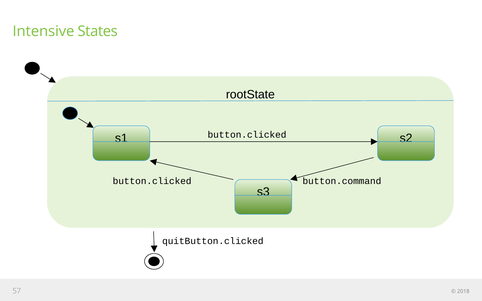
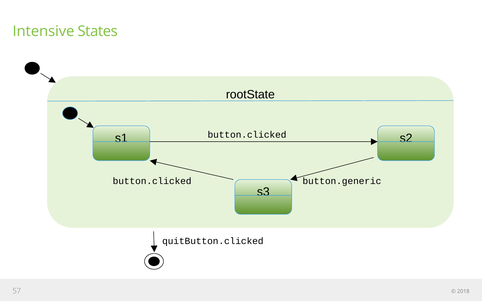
button.command: button.command -> button.generic (342, 181)
